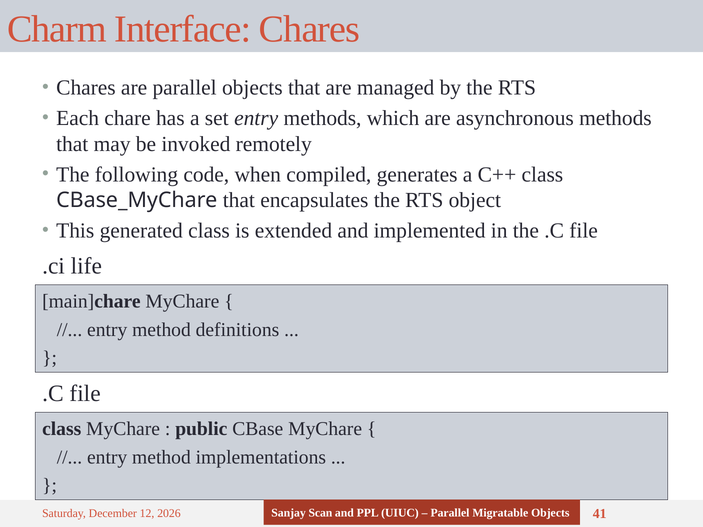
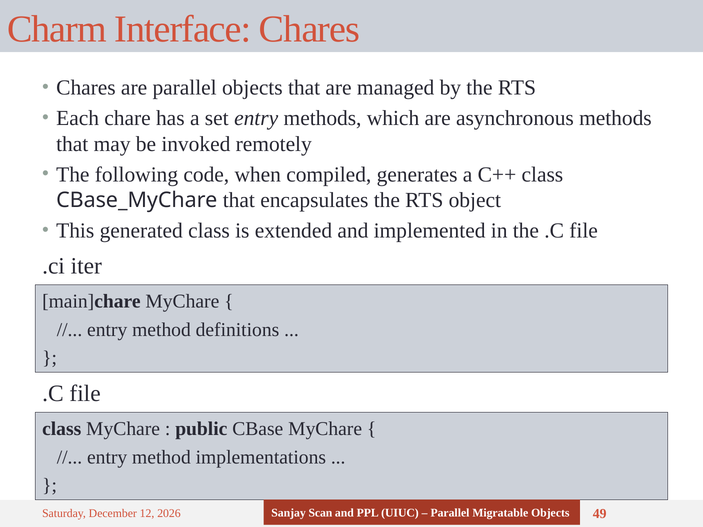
life: life -> iter (86, 266)
41: 41 -> 49 (600, 514)
